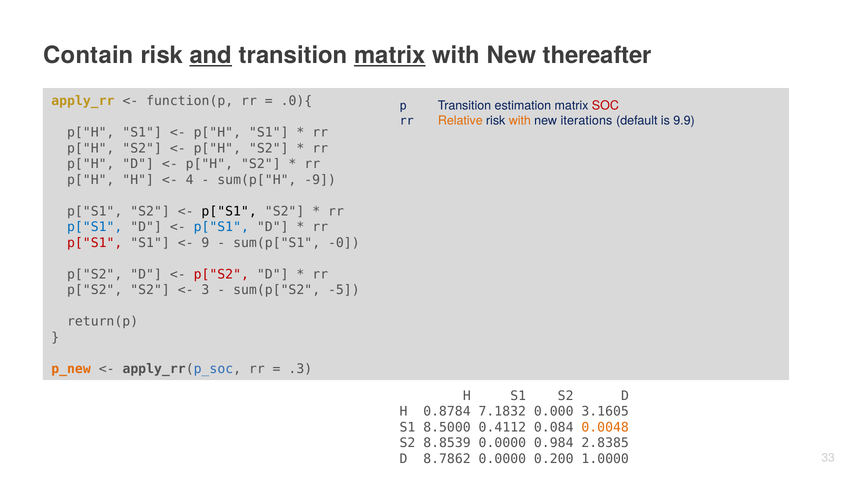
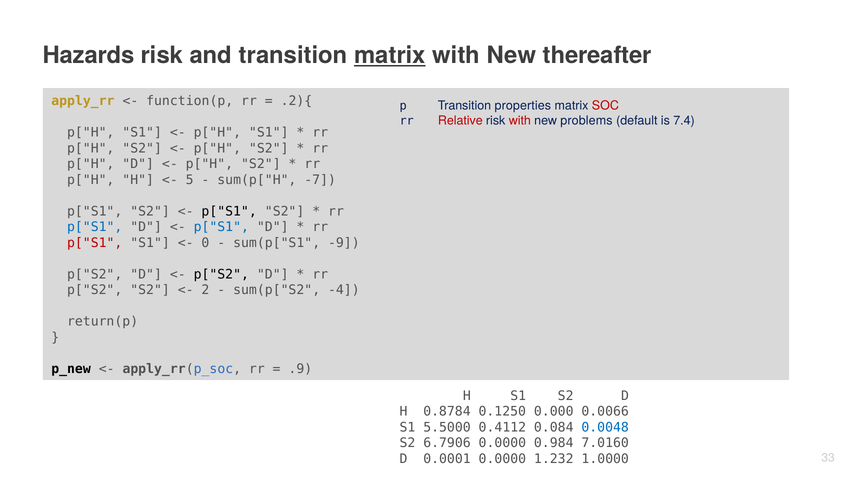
Contain: Contain -> Hazards (89, 55)
and underline: present -> none (211, 55)
.0){: .0){ -> .2){ (296, 101)
estimation: estimation -> properties (523, 105)
Relative colour: orange -> red (460, 120)
with colour: orange -> red (520, 120)
iterations: iterations -> problems (586, 120)
9.9: 9.9 -> 7.4 (684, 120)
4: 4 -> 5 (190, 180)
-9: -9 -> -7 (320, 180)
9: 9 -> 0 (205, 243)
-0: -0 -> -9 (344, 243)
p["S2 colour: red -> black (221, 274)
3: 3 -> 2 (205, 290)
-5: -5 -> -4 (344, 290)
p_new colour: orange -> black (71, 369)
.3: .3 -> .9 (300, 369)
7.1832: 7.1832 -> 0.1250 (502, 411)
3.1605: 3.1605 -> 0.0066 (605, 411)
8.5000: 8.5000 -> 5.5000 (447, 427)
0.0048 colour: orange -> blue (605, 427)
8.8539: 8.8539 -> 6.7906 (447, 443)
2.8385: 2.8385 -> 7.0160 (605, 443)
8.7862: 8.7862 -> 0.0001 (447, 459)
0.200: 0.200 -> 1.232 (554, 459)
